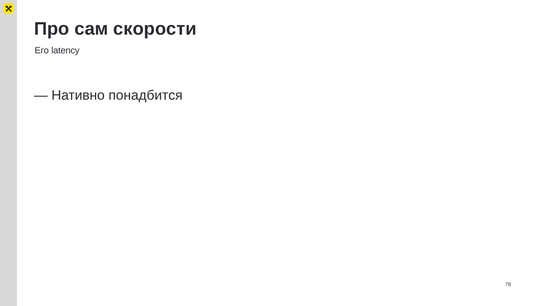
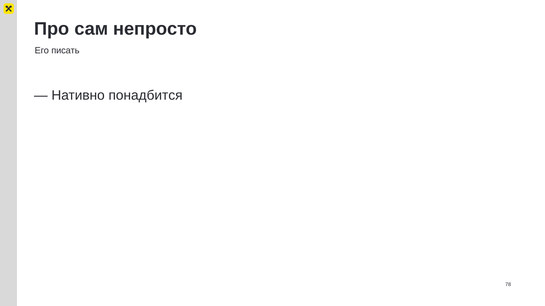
скорости: скорости -> непросто (155, 29)
latency: latency -> писать (65, 51)
